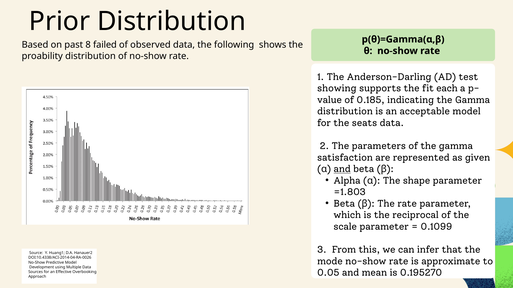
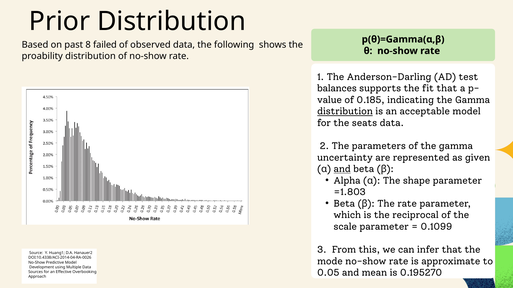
showing: showing -> balances (337, 89)
fit each: each -> that (447, 89)
distribution underline: none -> present (345, 112)
satisfaction: satisfaction -> uncertainty (345, 158)
